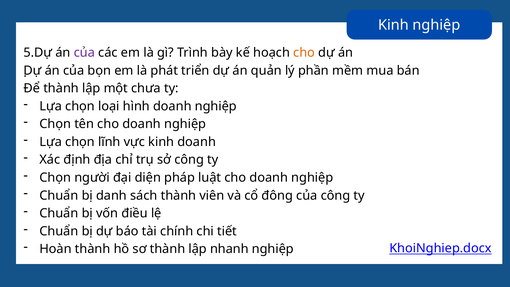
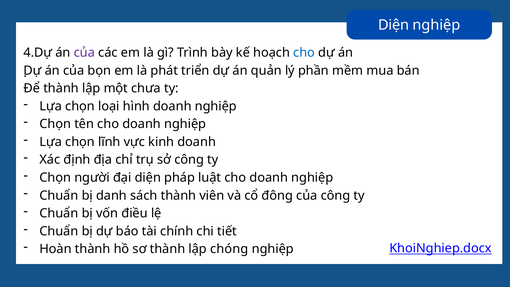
Kinh: Kinh -> Diện (394, 25)
5.Dự: 5.Dự -> 4.Dự (38, 53)
cho colour: orange -> blue (304, 53)
nhanh: nhanh -> chóng (229, 249)
